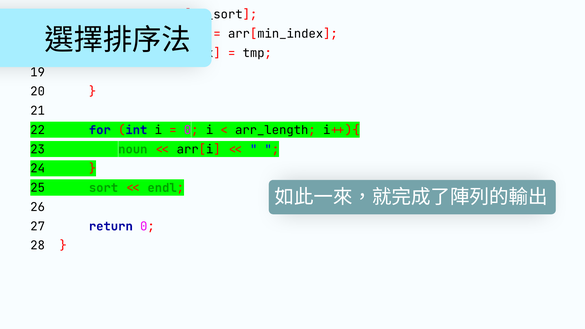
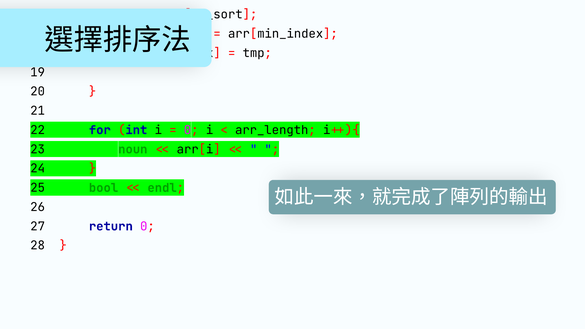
sort: sort -> bool (103, 188)
